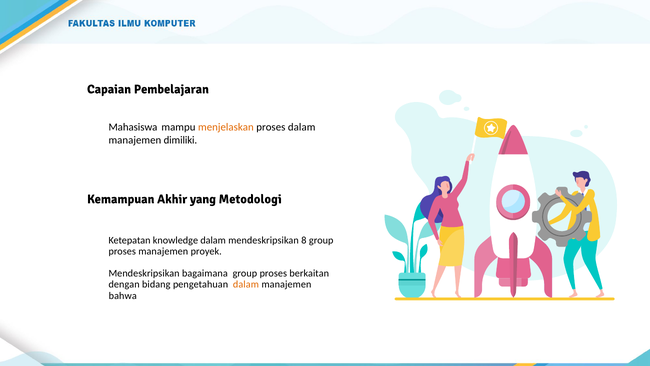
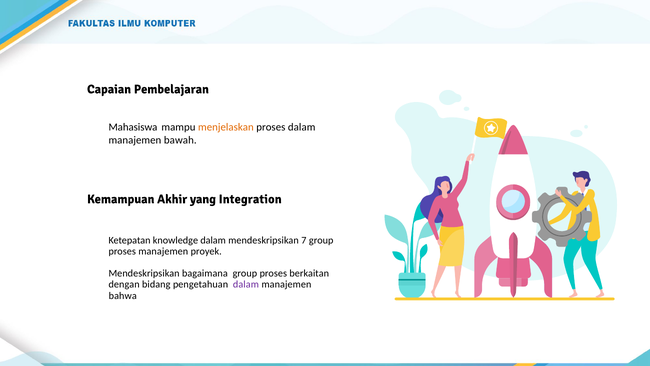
dimiliki: dimiliki -> bawah (180, 140)
Metodologi: Metodologi -> Integration (250, 199)
8: 8 -> 7 (304, 240)
dalam colour: orange -> purple (246, 284)
